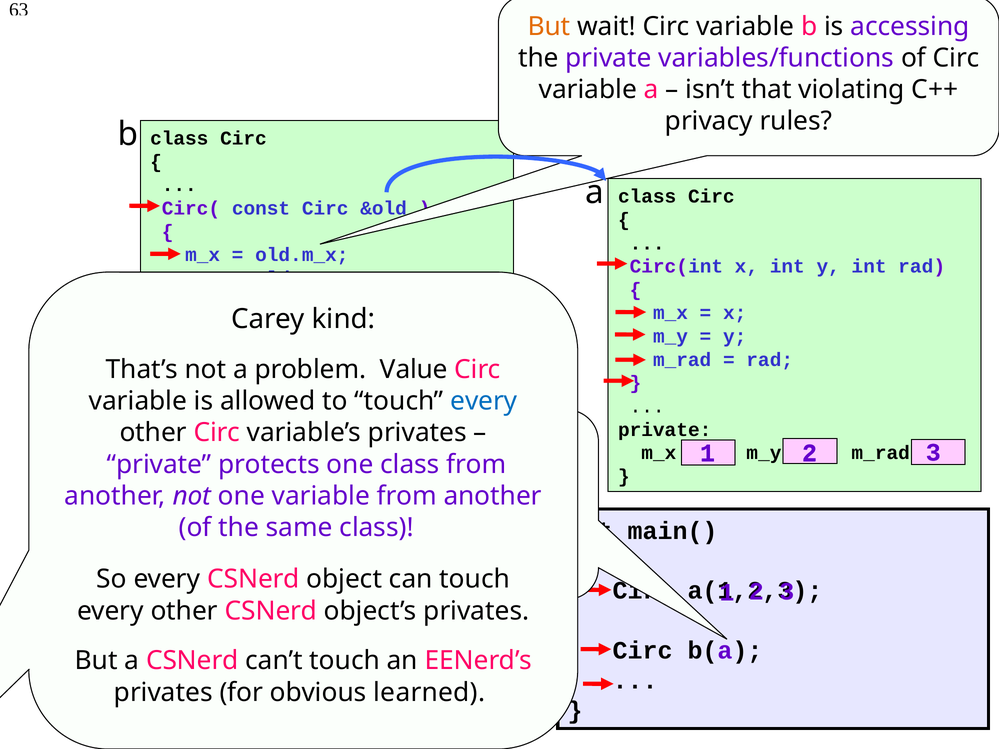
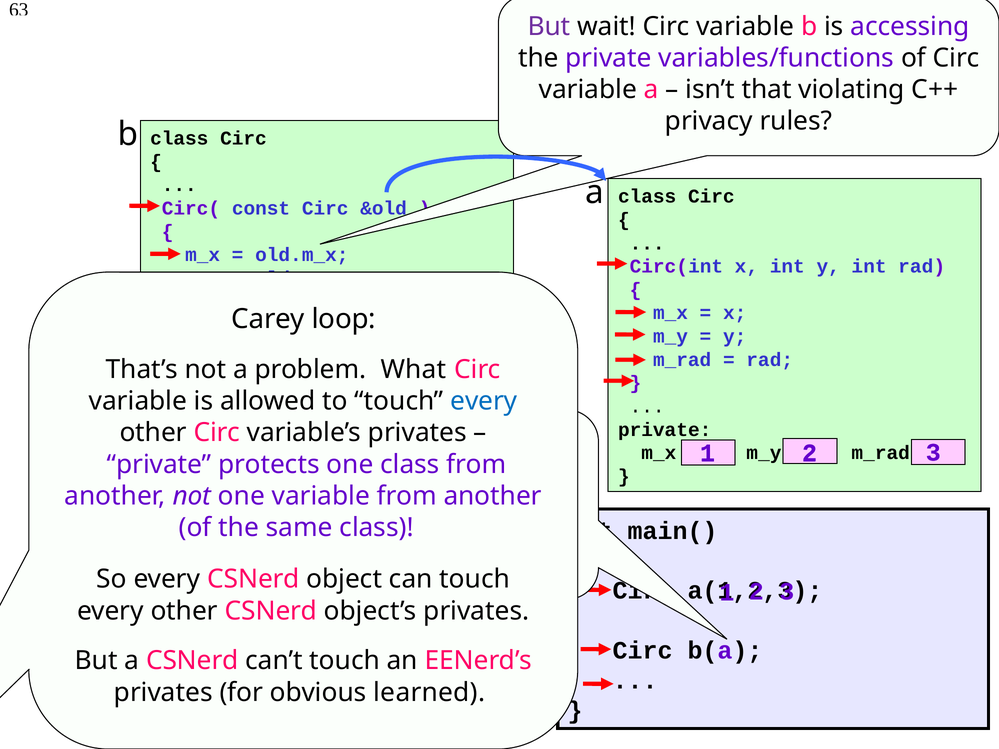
But colour: orange -> purple (549, 26)
kind: kind -> loop (344, 319)
problem Value: Value -> What (413, 370)
